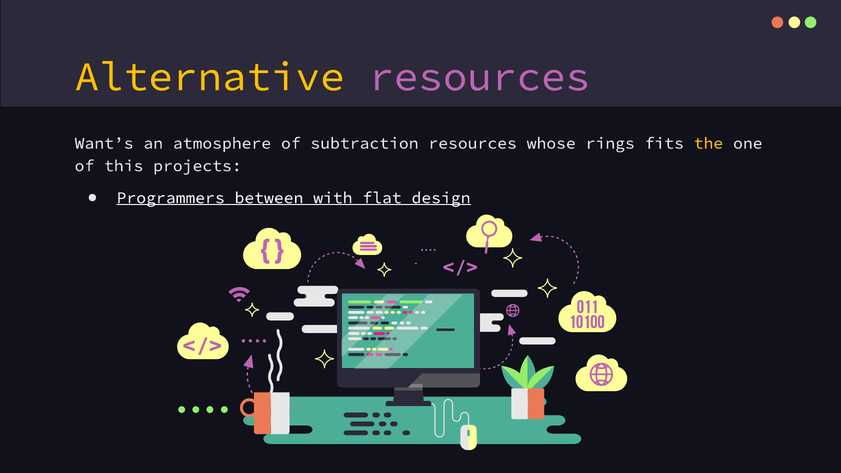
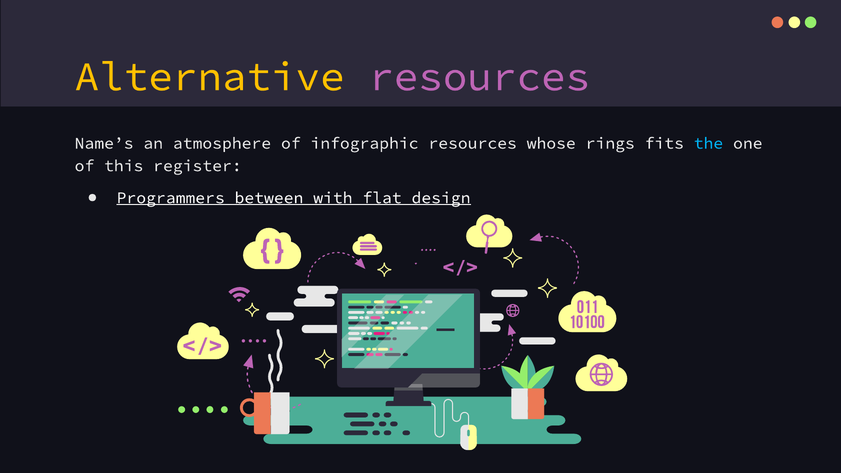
Want’s: Want’s -> Name’s (104, 143)
subtraction: subtraction -> infographic (364, 143)
the colour: yellow -> light blue (708, 143)
projects: projects -> register (197, 166)
